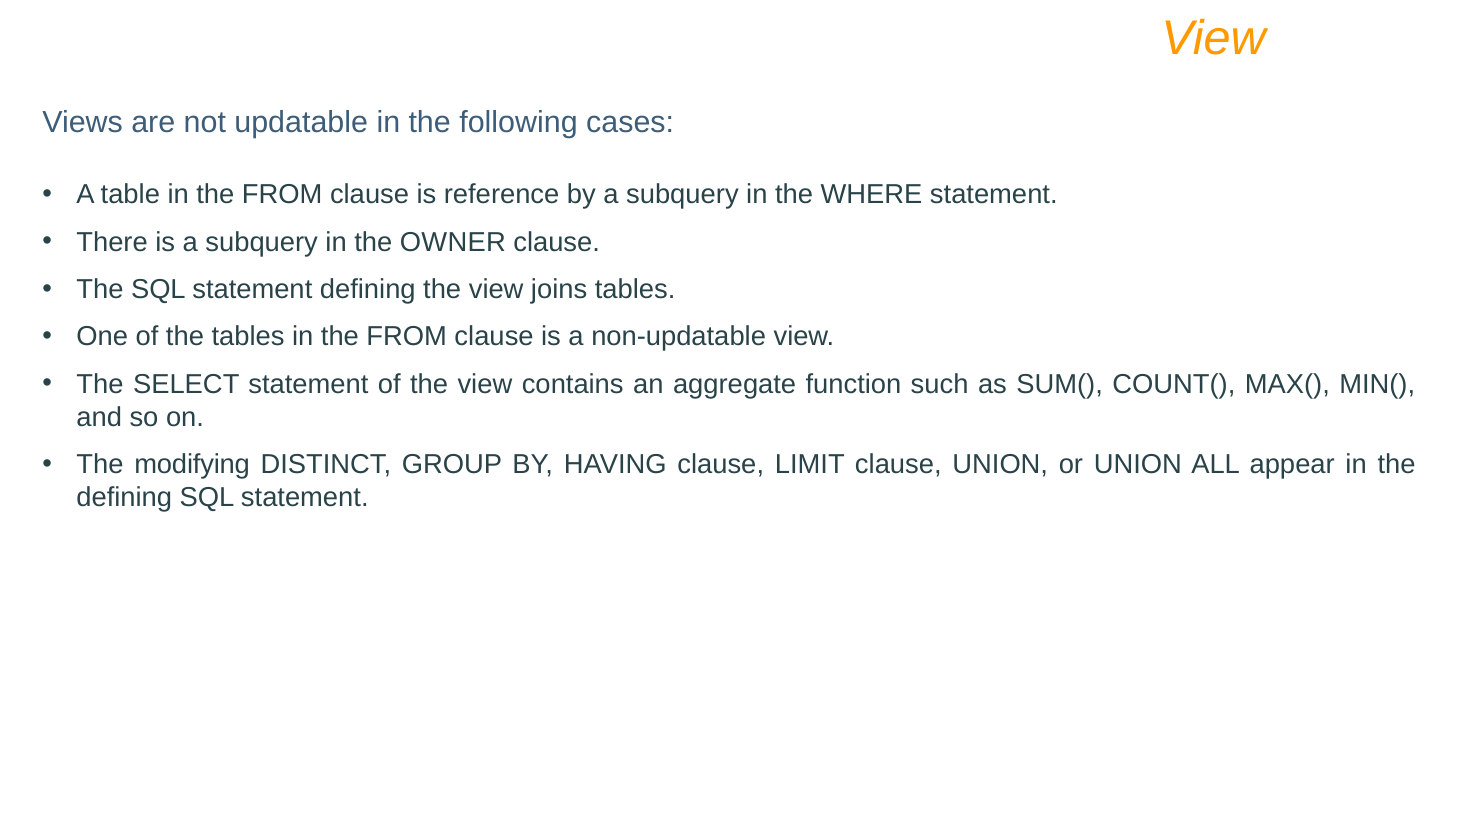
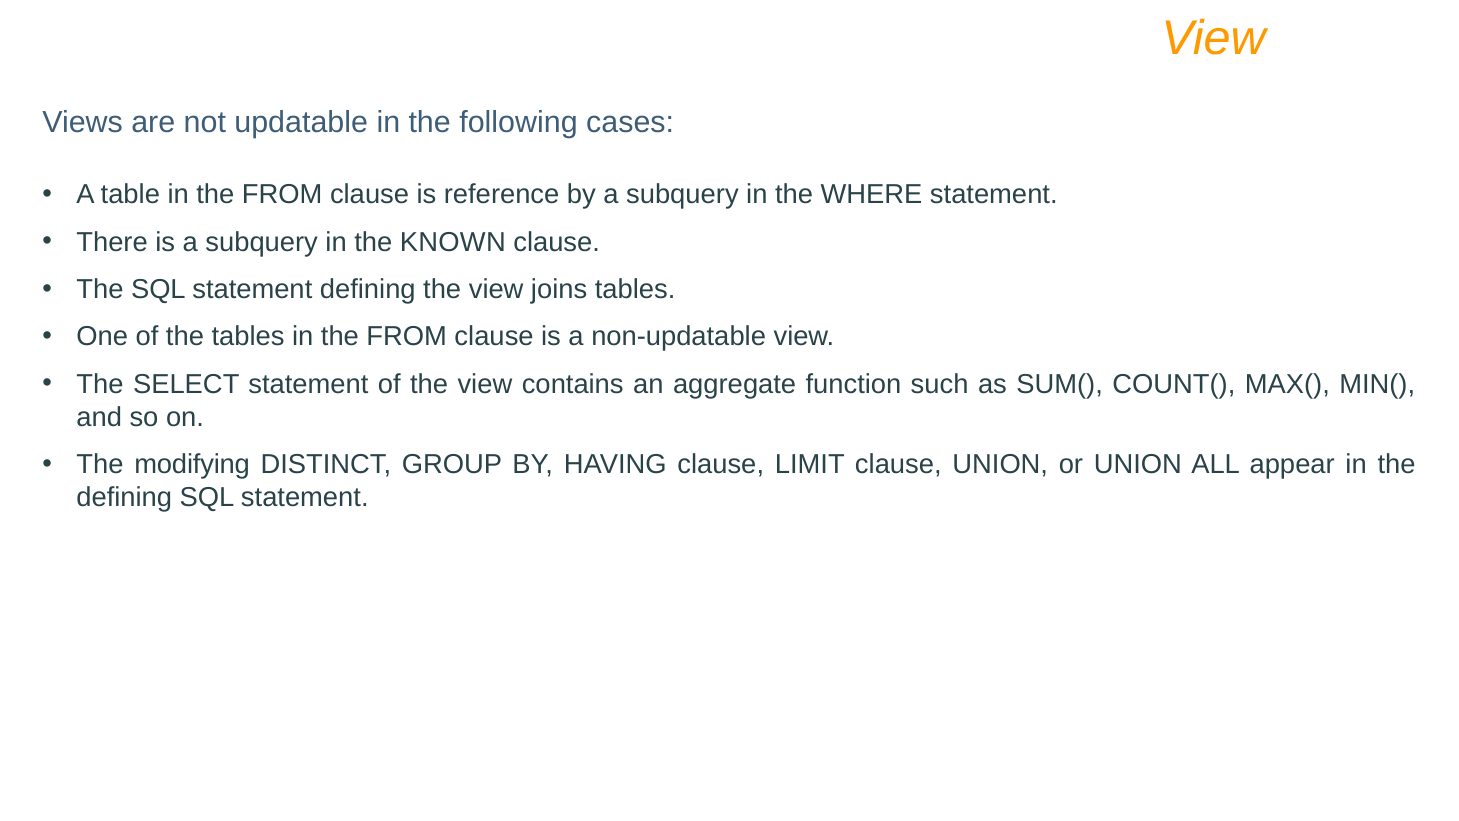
OWNER: OWNER -> KNOWN (453, 242)
